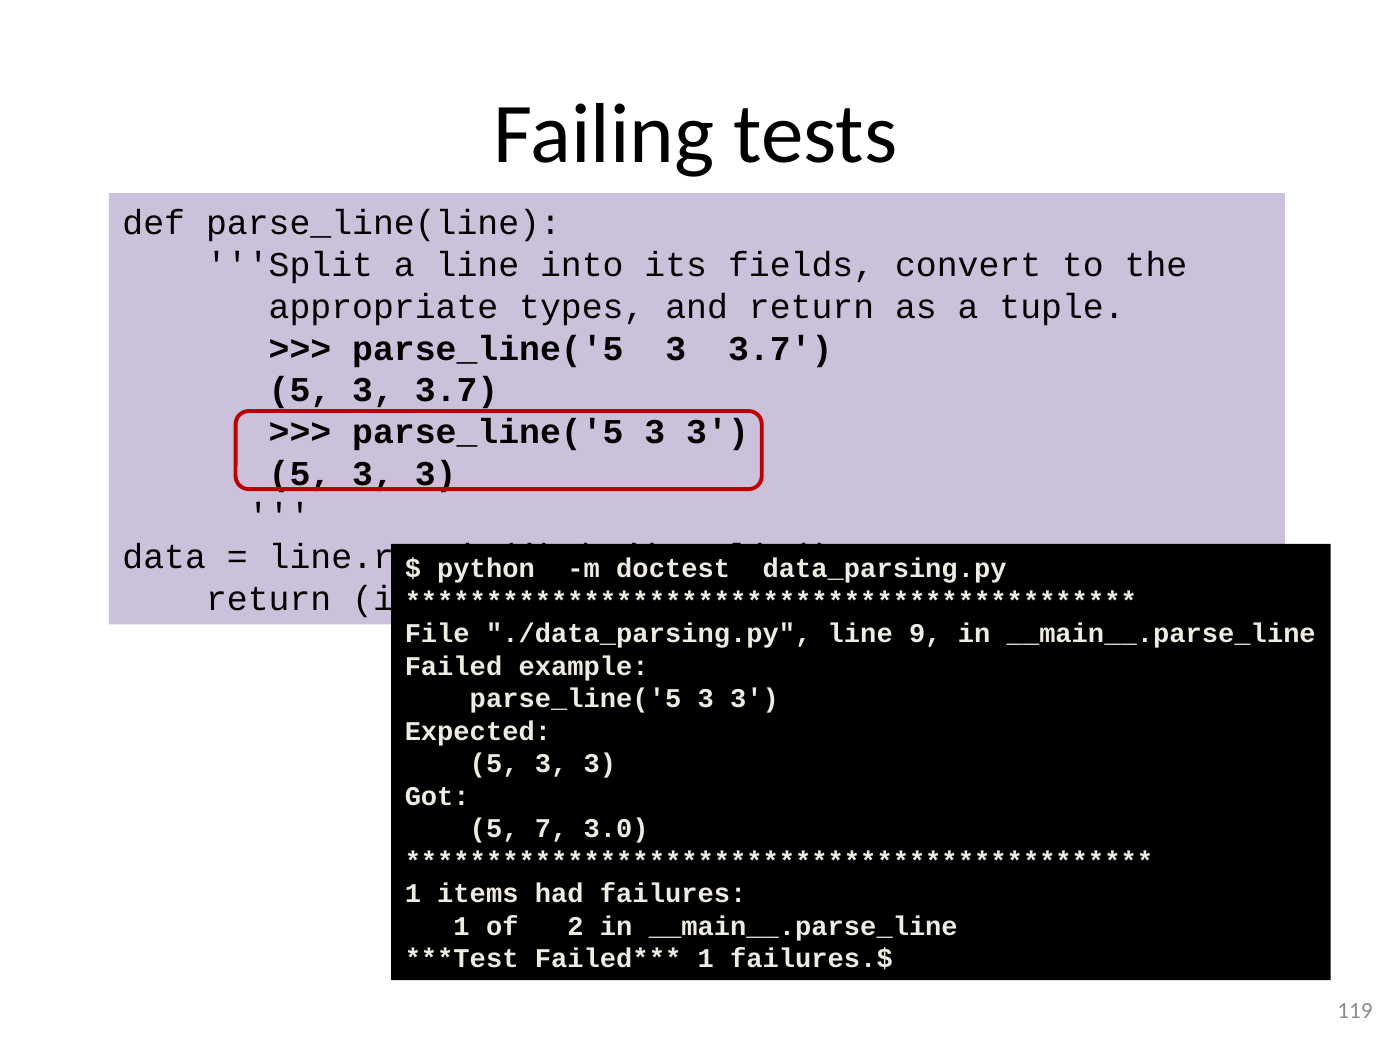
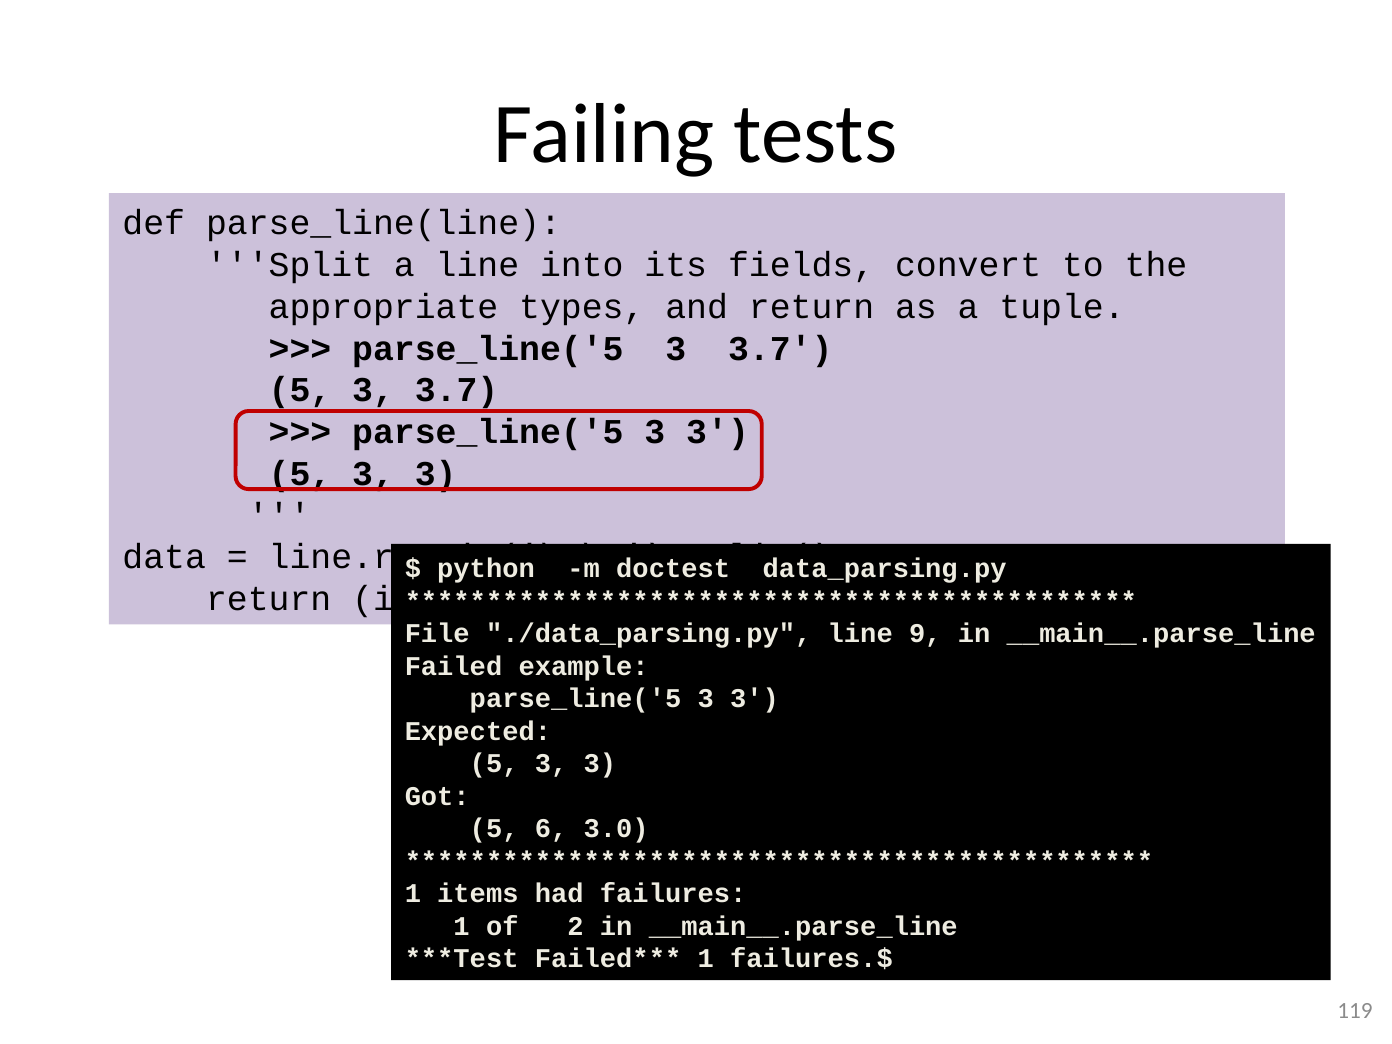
7: 7 -> 6 (551, 829)
